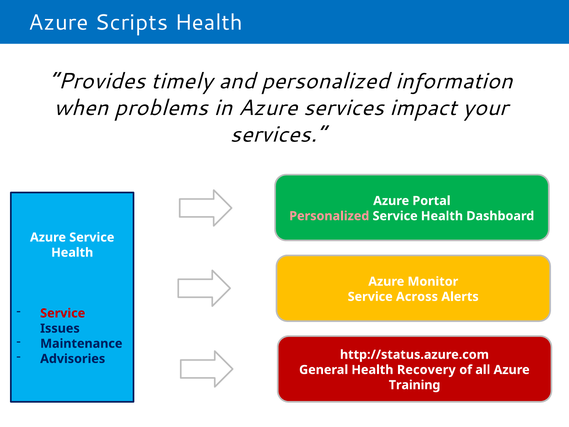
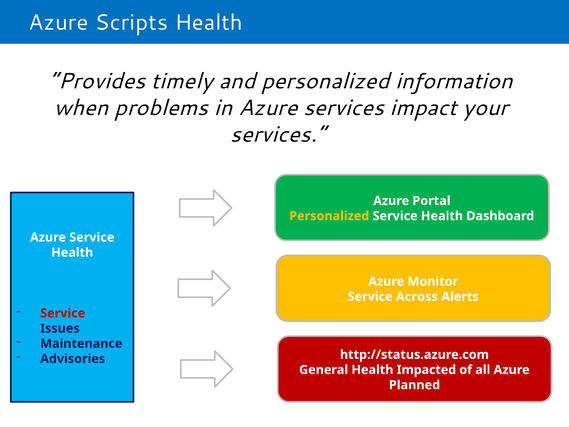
Personalized colour: pink -> yellow (329, 216)
Recovery: Recovery -> Impacted (426, 370)
Training: Training -> Planned (414, 385)
